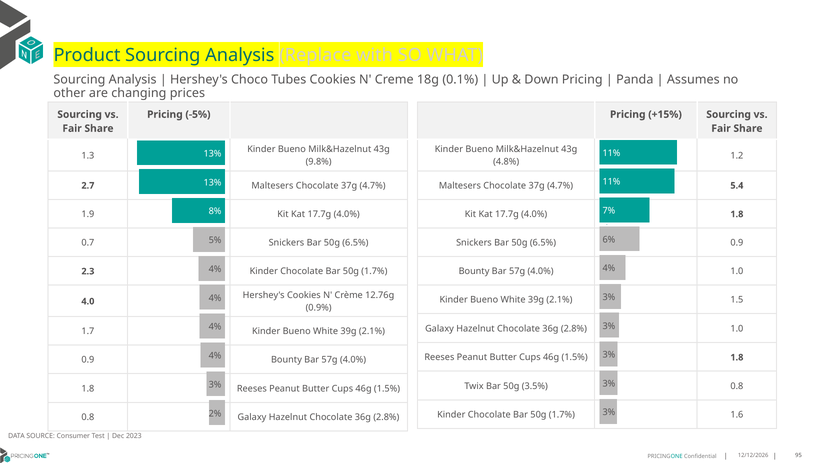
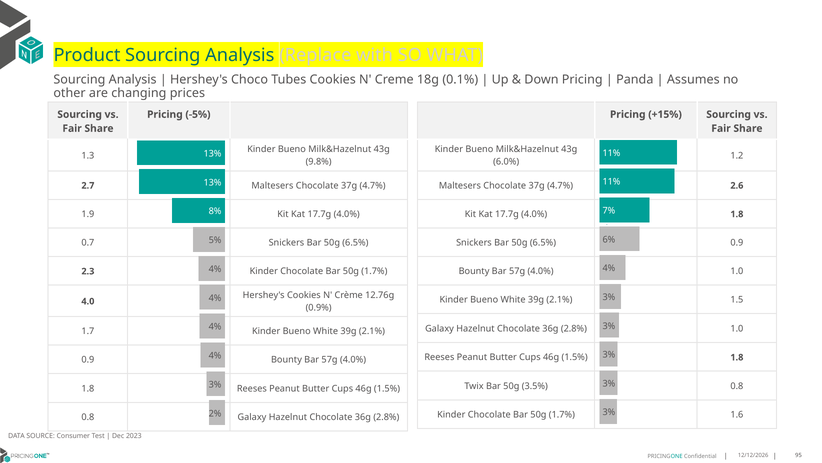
4.8%: 4.8% -> 6.0% (506, 162)
5.4: 5.4 -> 2.6 (737, 185)
